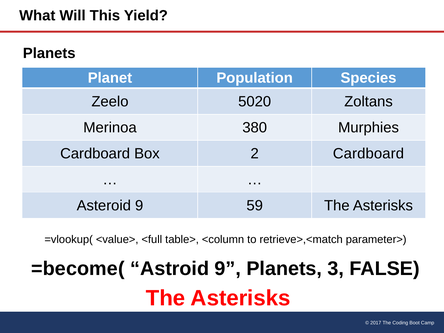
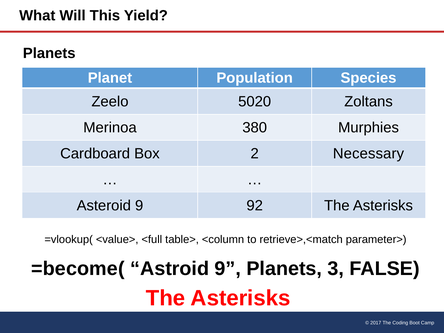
2 Cardboard: Cardboard -> Necessary (368, 154)
59: 59 -> 92 (255, 205)
